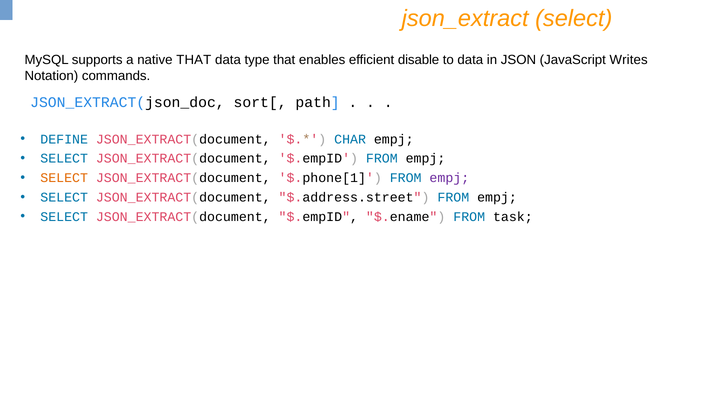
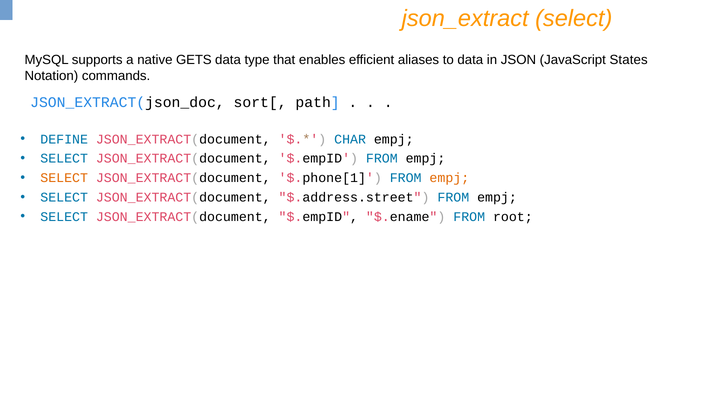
native THAT: THAT -> GETS (194, 60)
disable: disable -> aliases (419, 60)
Writes: Writes -> States (629, 60)
empj colour: purple -> orange (449, 178)
task: task -> root (513, 217)
